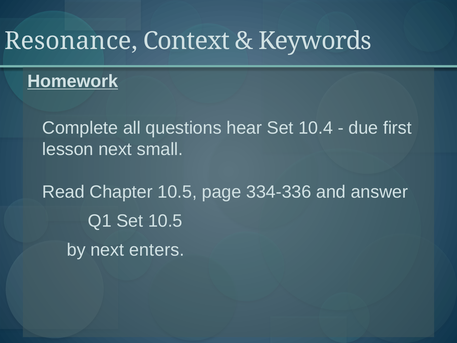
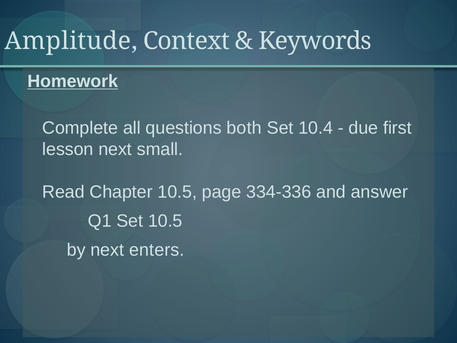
Resonance: Resonance -> Amplitude (71, 41)
hear: hear -> both (244, 128)
